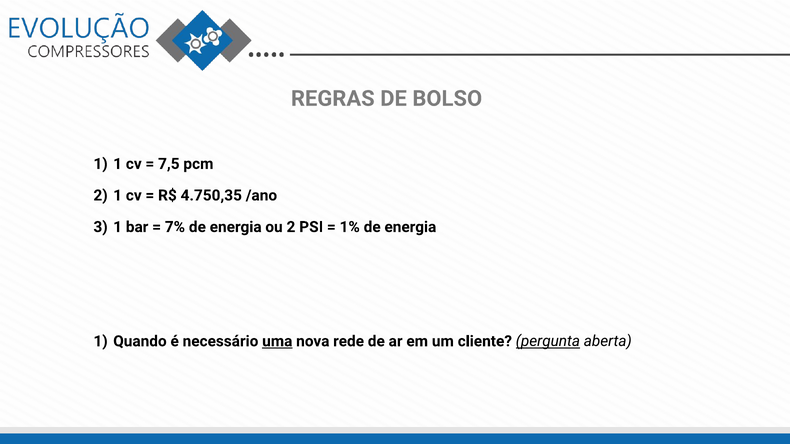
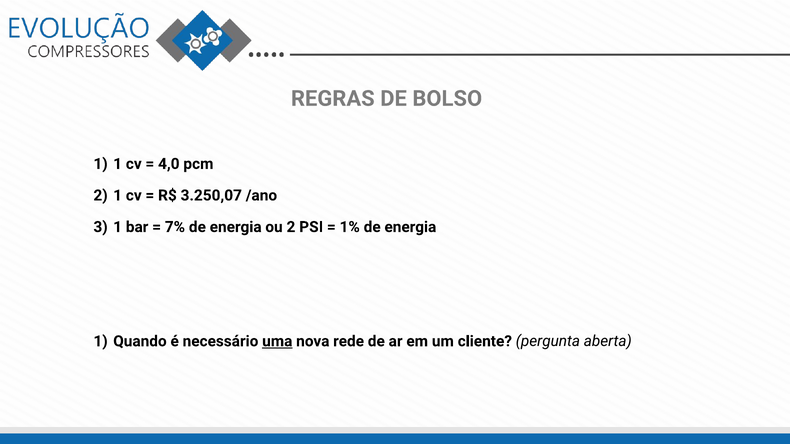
7,5: 7,5 -> 4,0 (169, 164)
4.750,35: 4.750,35 -> 3.250,07 (211, 196)
pergunta underline: present -> none (548, 342)
